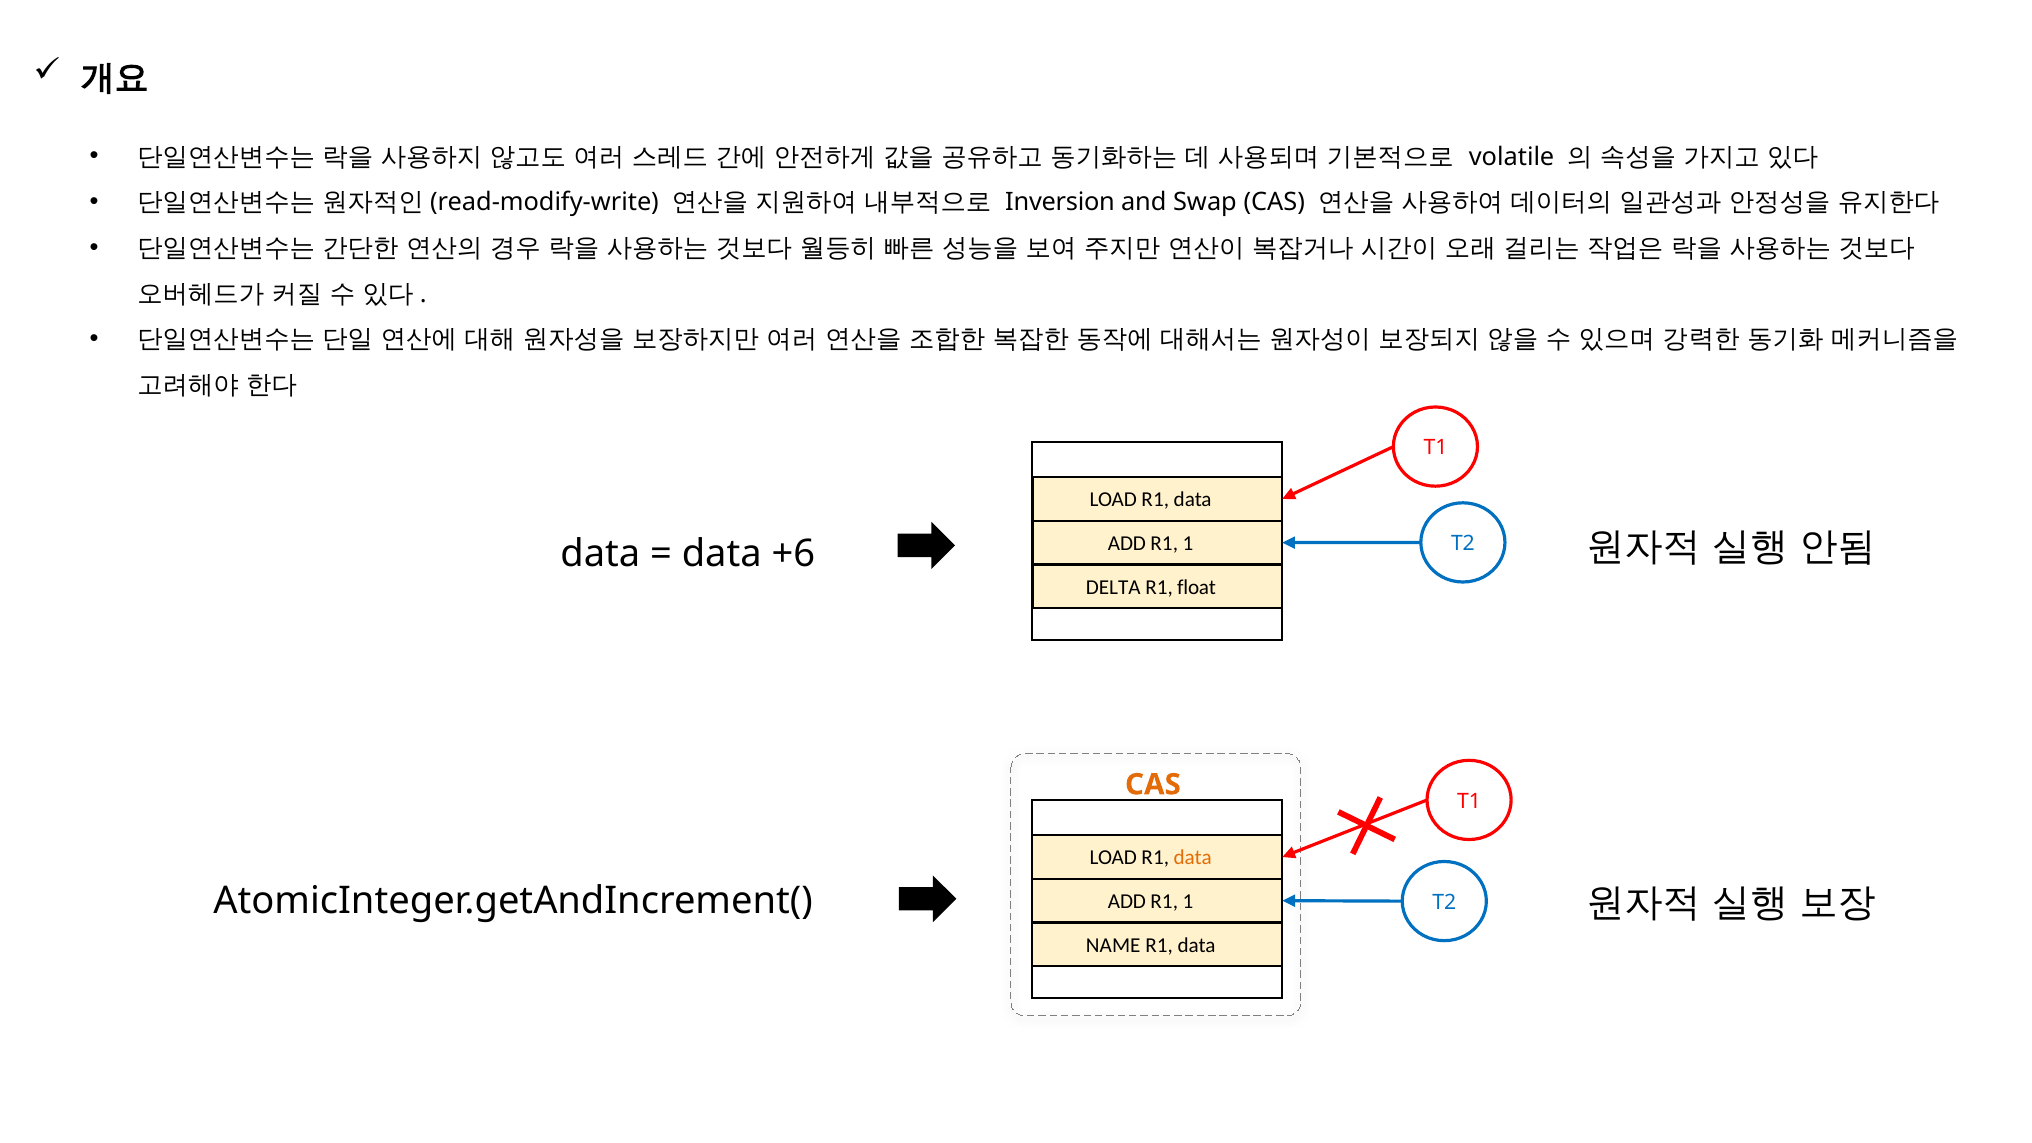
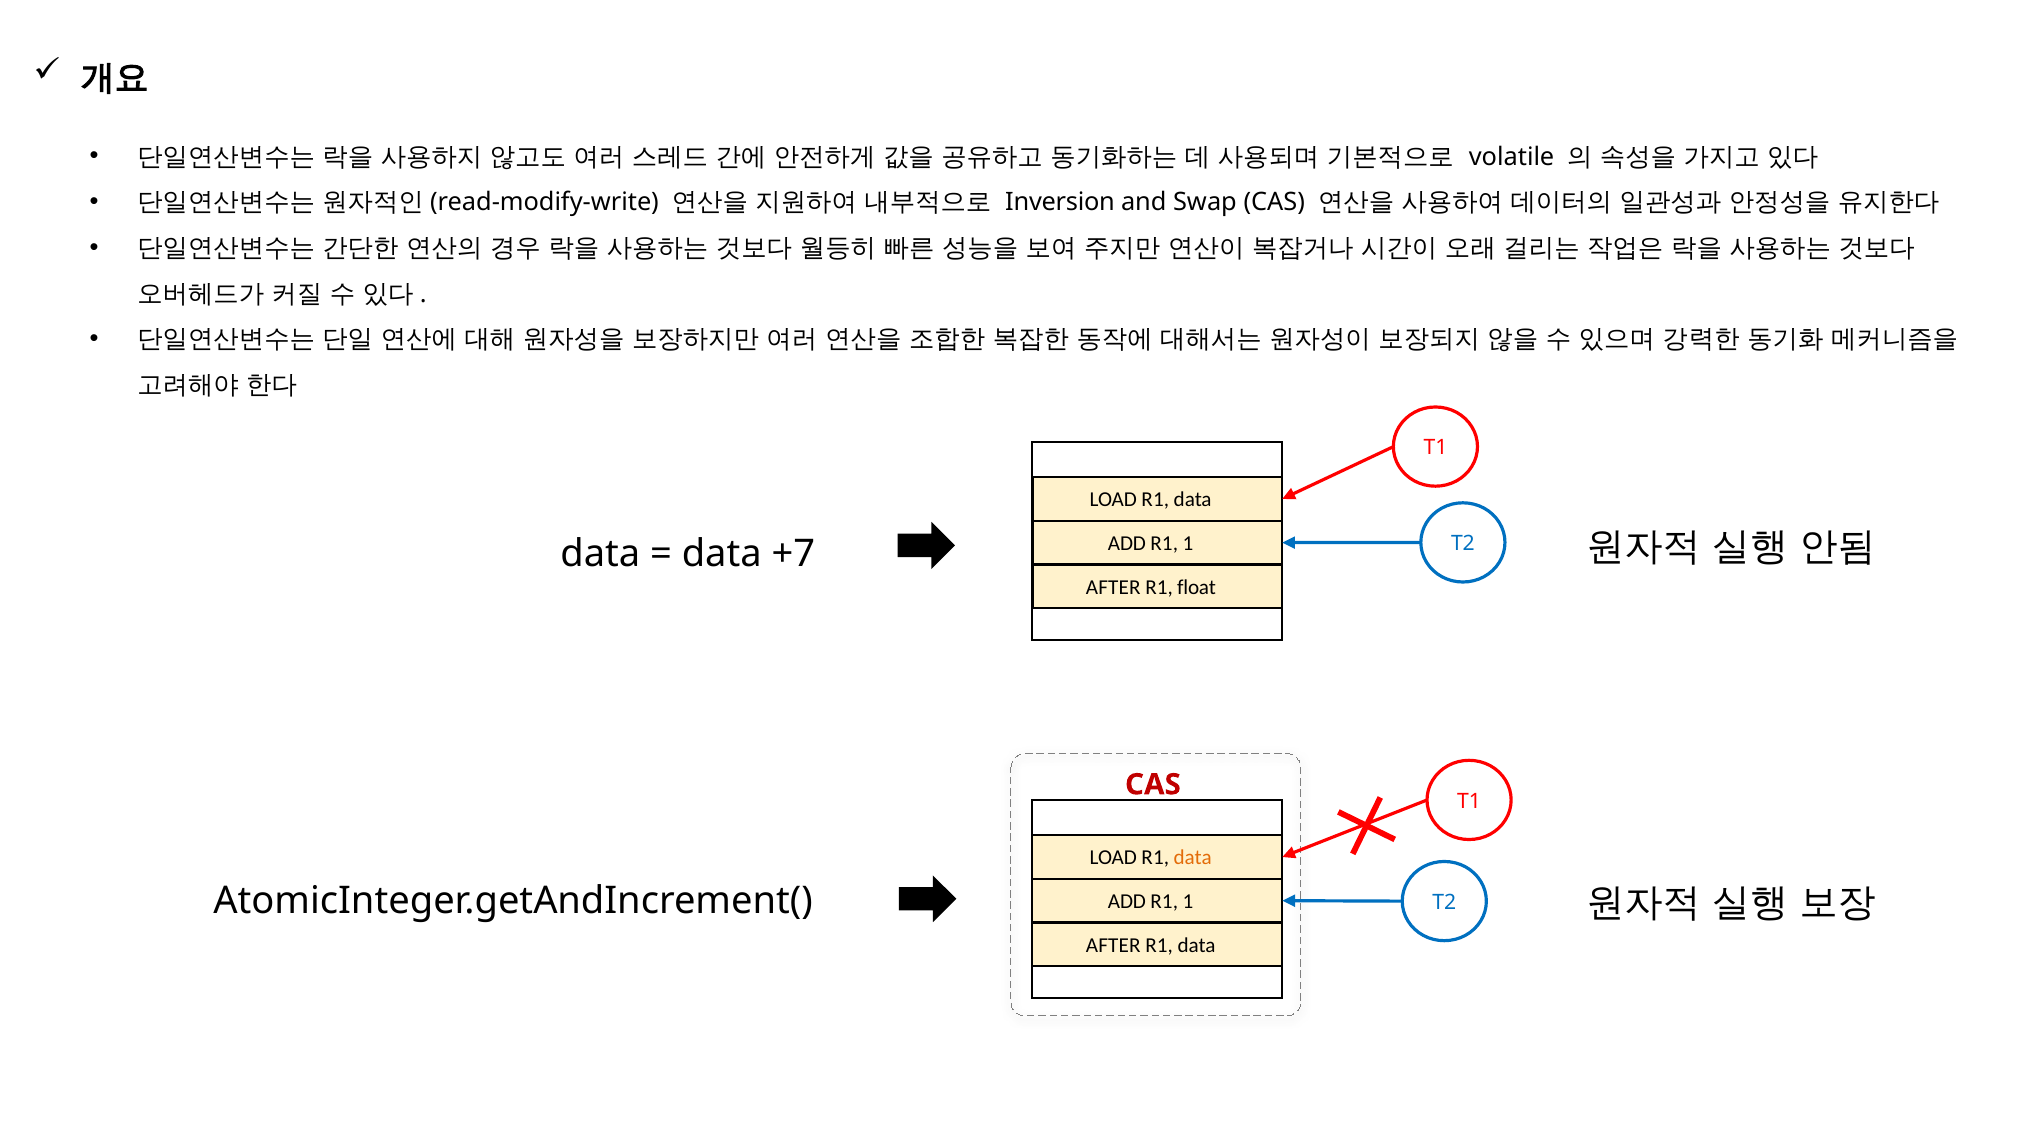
+6: +6 -> +7 (793, 554)
DELTA: DELTA -> AFTER (1113, 587)
CAS colour: orange -> red (1153, 785)
NAME: NAME -> AFTER (1113, 945)
